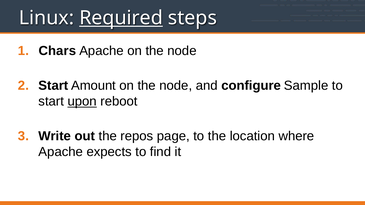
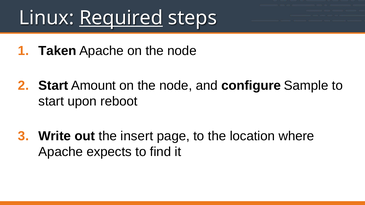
Chars: Chars -> Taken (57, 51)
upon underline: present -> none (82, 102)
repos: repos -> insert (137, 136)
